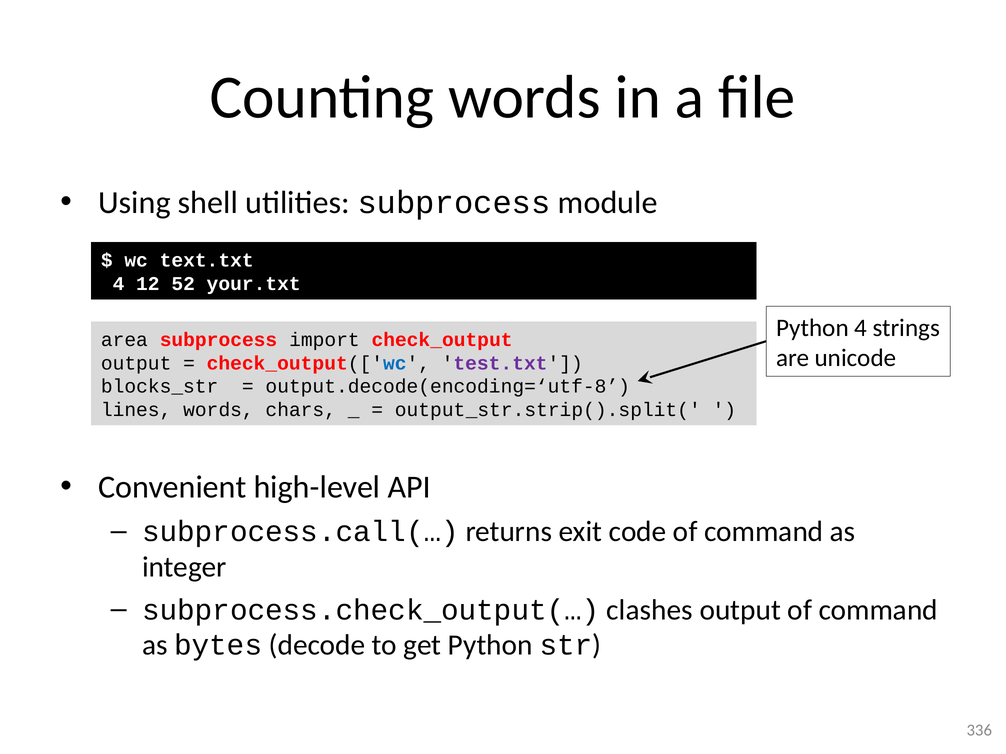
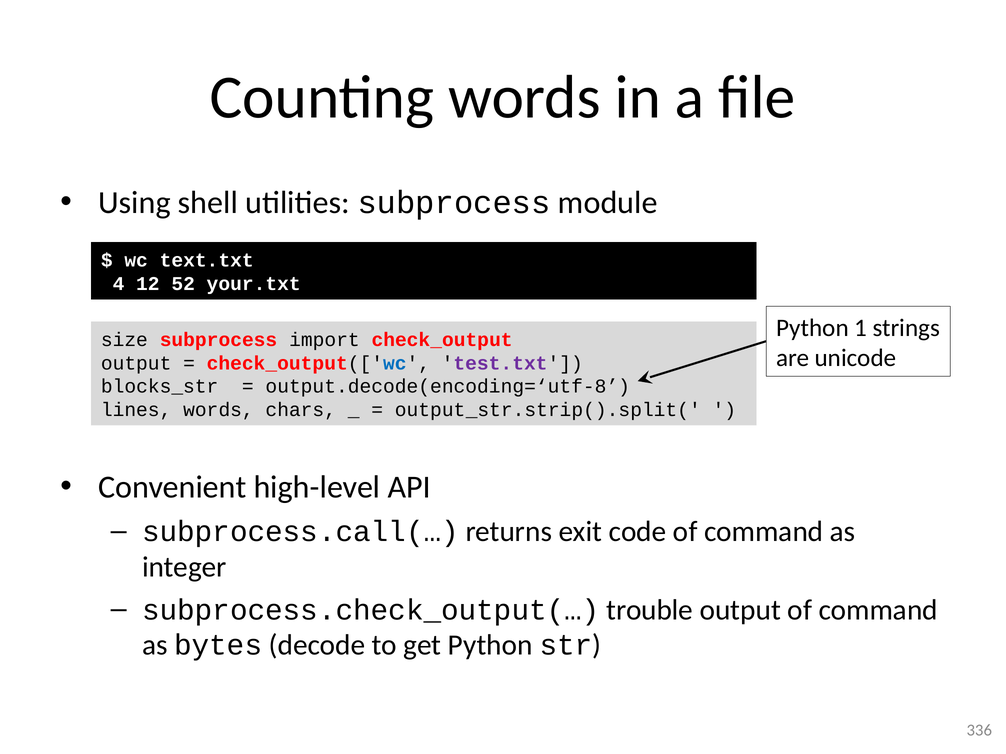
Python 4: 4 -> 1 (861, 328)
area: area -> size (124, 340)
clashes: clashes -> trouble (650, 610)
